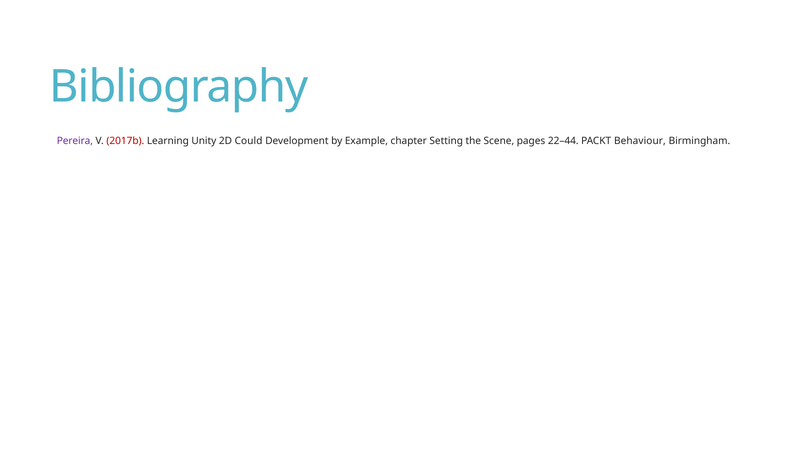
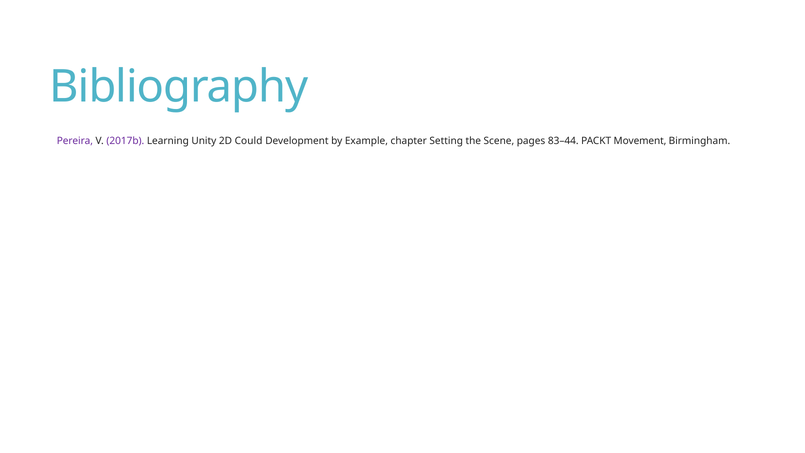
2017b colour: red -> purple (125, 141)
22–44: 22–44 -> 83–44 (563, 141)
Behaviour: Behaviour -> Movement (640, 141)
